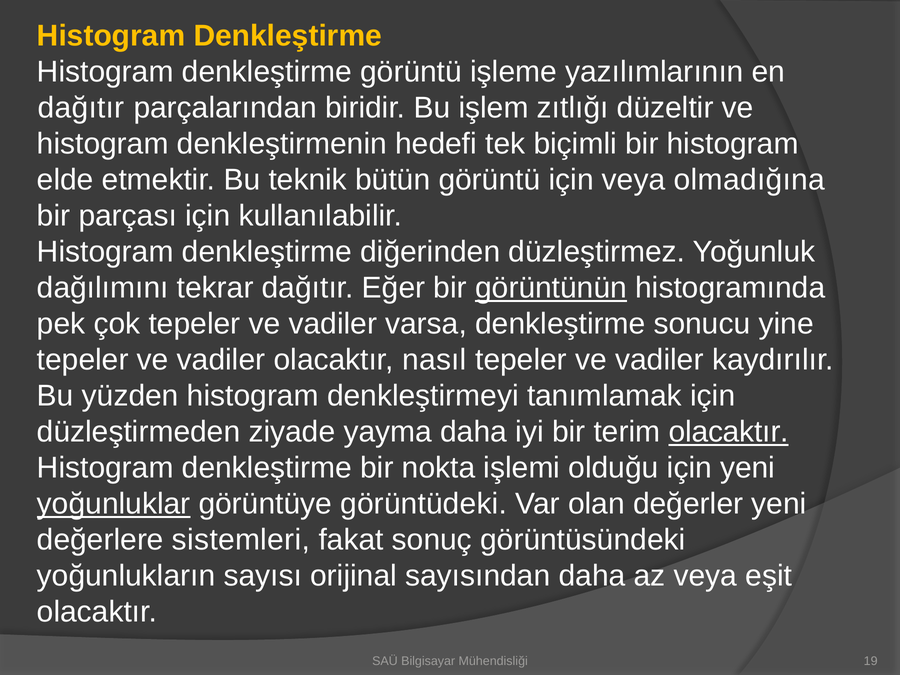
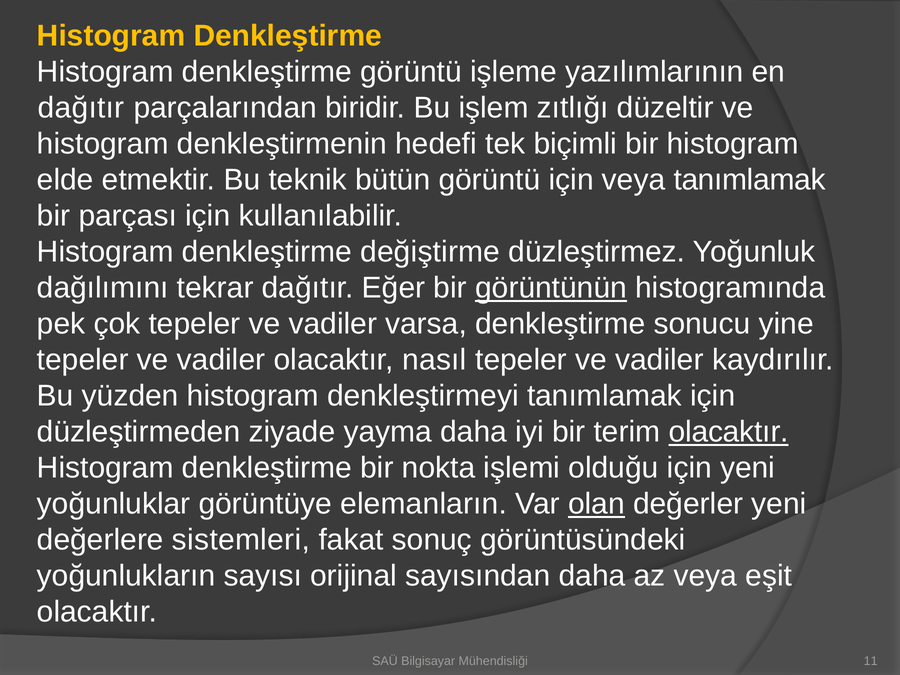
veya olmadığına: olmadığına -> tanımlamak (750, 180)
diğerinden: diğerinden -> değiştirme (430, 252)
yoğunluklar underline: present -> none (114, 504)
görüntüdeki: görüntüdeki -> elemanların (424, 504)
olan underline: none -> present (596, 504)
19: 19 -> 11 (871, 661)
